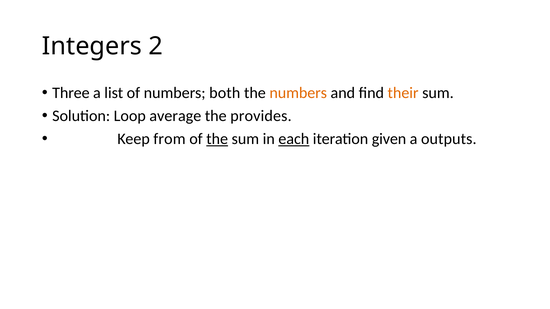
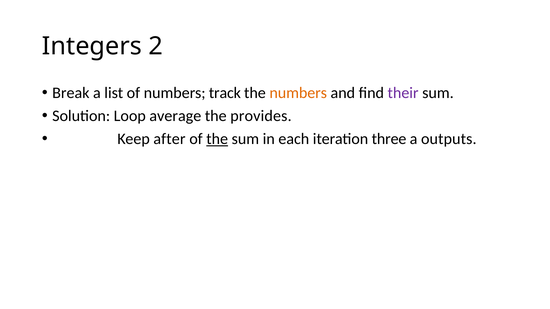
Three: Three -> Break (71, 93)
both: both -> track (225, 93)
their colour: orange -> purple (403, 93)
from: from -> after (169, 139)
each underline: present -> none (294, 139)
given: given -> three (389, 139)
